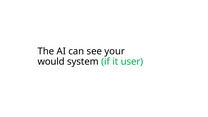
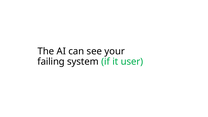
would: would -> failing (51, 62)
